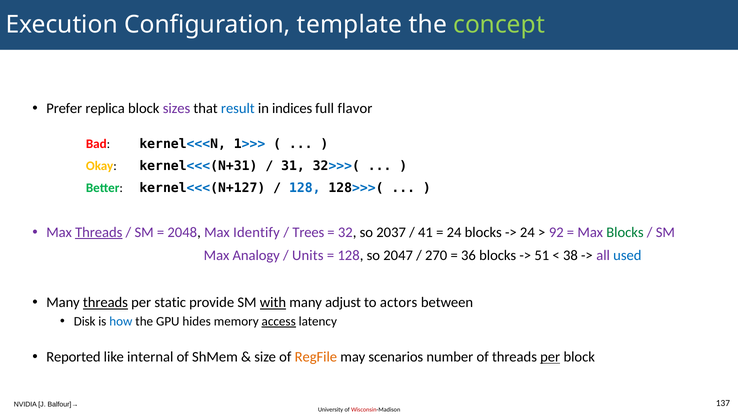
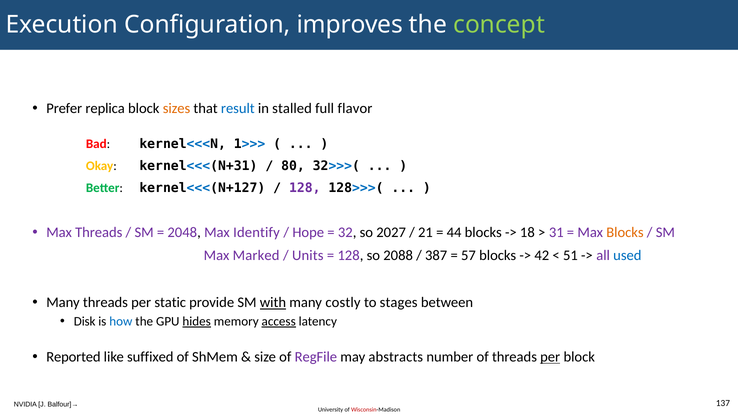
template: template -> improves (350, 25)
sizes colour: purple -> orange (176, 109)
indices: indices -> stalled (292, 109)
31: 31 -> 80 (293, 166)
128 colour: blue -> purple (305, 188)
Threads underline: present -> none (99, 232)
Trees: Trees -> Hope (308, 232)
2037: 2037 -> 2027 (391, 232)
41: 41 -> 21 (425, 232)
24: 24 -> 44 (454, 232)
24: 24 -> 18 (527, 232)
92: 92 -> 31 (556, 232)
Blocks colour: green -> orange (625, 232)
Analogy: Analogy -> Marked (256, 256)
2047: 2047 -> 2088 (398, 256)
270: 270 -> 387 (436, 256)
36: 36 -> 57 (468, 256)
51: 51 -> 42 (542, 256)
38: 38 -> 51 (570, 256)
threads underline: present -> none (105, 303)
adjust: adjust -> costly (343, 303)
actors: actors -> stages (399, 303)
hides underline: none -> present (197, 321)
internal: internal -> suffixed (150, 357)
RegFile colour: orange -> purple (316, 357)
scenarios: scenarios -> abstracts (396, 357)
